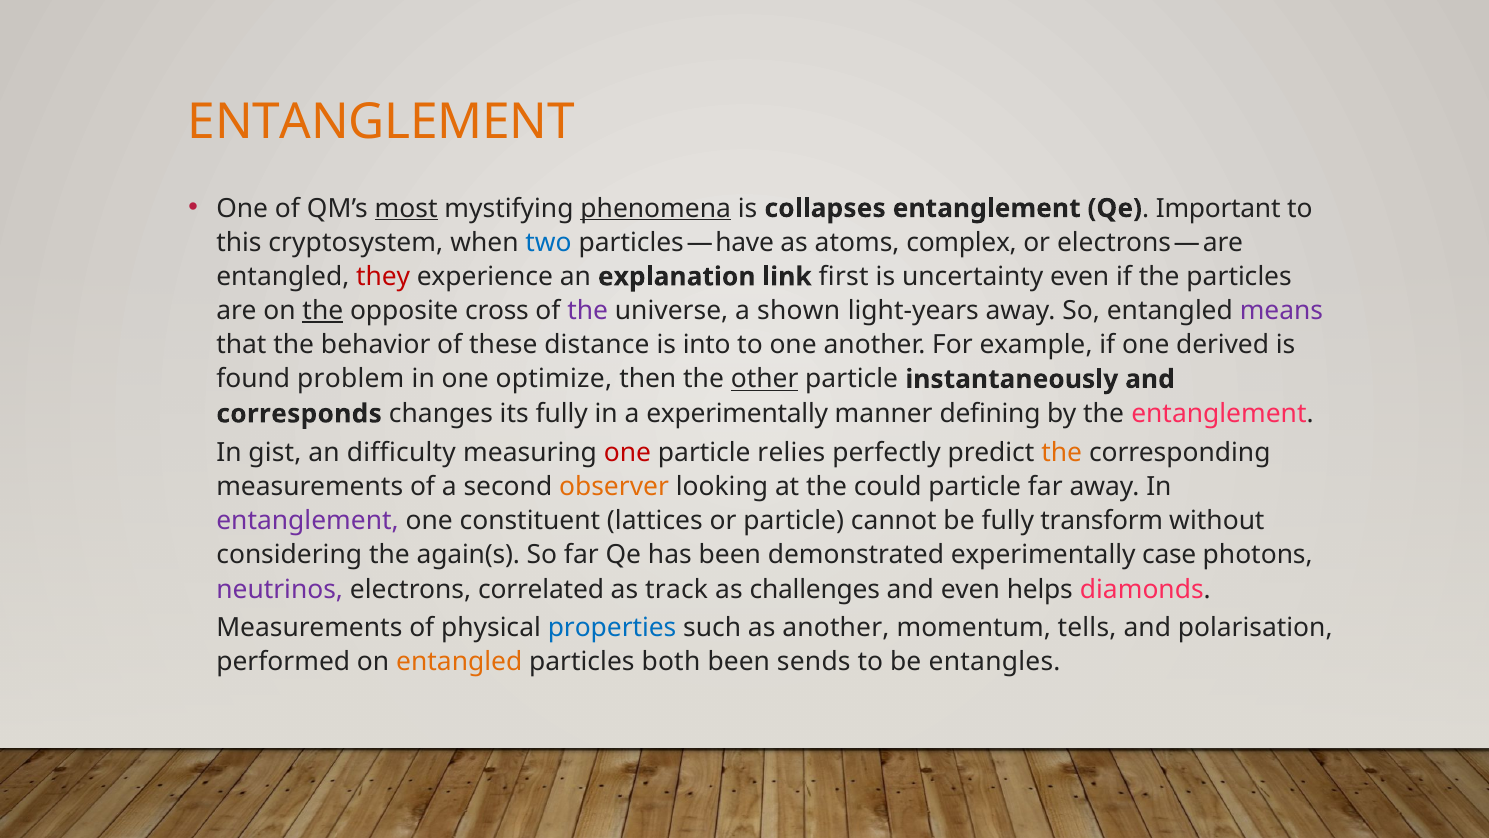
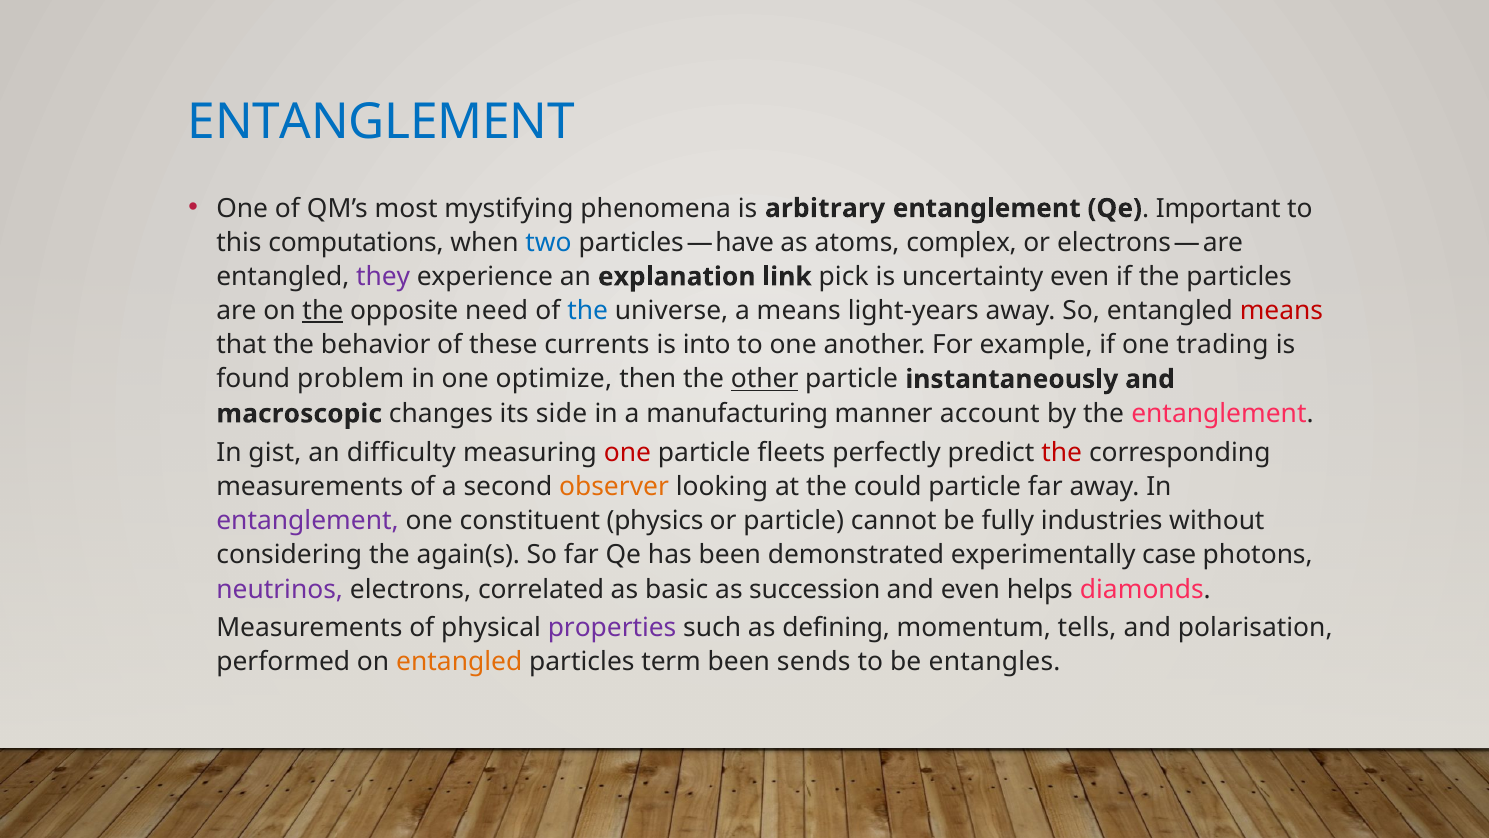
ENTANGLEMENT colour: orange -> blue (381, 122)
most underline: present -> none (406, 208)
phenomena underline: present -> none (656, 208)
collapses: collapses -> arbitrary (825, 208)
cryptosystem: cryptosystem -> computations (356, 242)
they colour: red -> purple (383, 277)
first: first -> pick (844, 277)
cross: cross -> need (497, 311)
the colour: purple -> blue (588, 311)
a shown: shown -> means (799, 311)
means colour: purple -> red (1281, 311)
distance: distance -> currents (597, 345)
derived: derived -> trading (1222, 345)
corresponds: corresponds -> macroscopic (299, 414)
its fully: fully -> side (562, 414)
a experimentally: experimentally -> manufacturing (737, 414)
defining: defining -> account (990, 414)
relies: relies -> fleets (791, 452)
the colour: orange -> red (1062, 452)
lattices: lattices -> physics (655, 520)
transform: transform -> industries (1102, 520)
track: track -> basic (677, 589)
challenges: challenges -> succession (815, 589)
properties colour: blue -> purple (612, 628)
as another: another -> defining (836, 628)
both: both -> term (671, 662)
